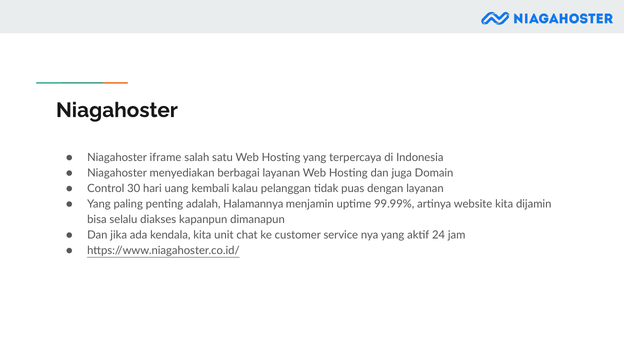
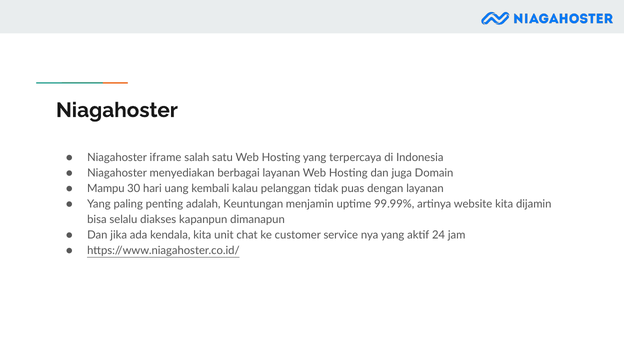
Control: Control -> Mampu (106, 189)
Halamannya: Halamannya -> Keuntungan (253, 204)
